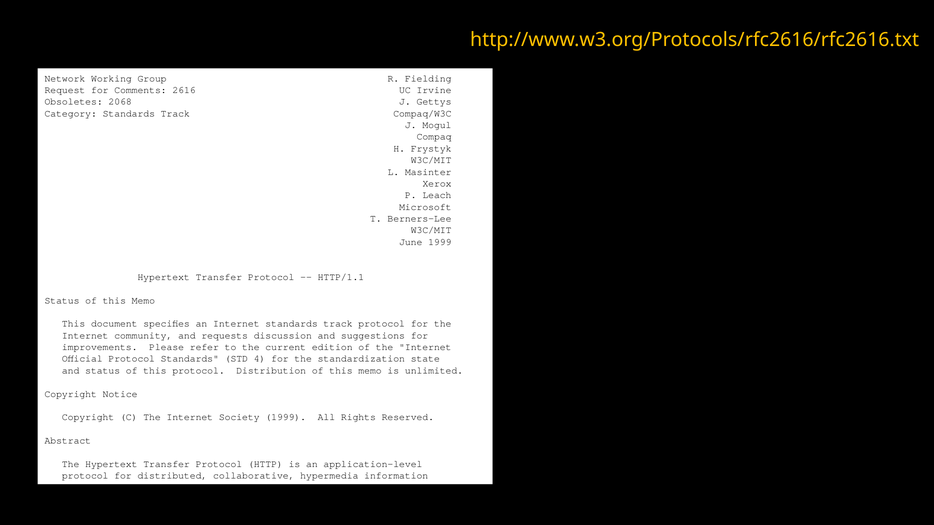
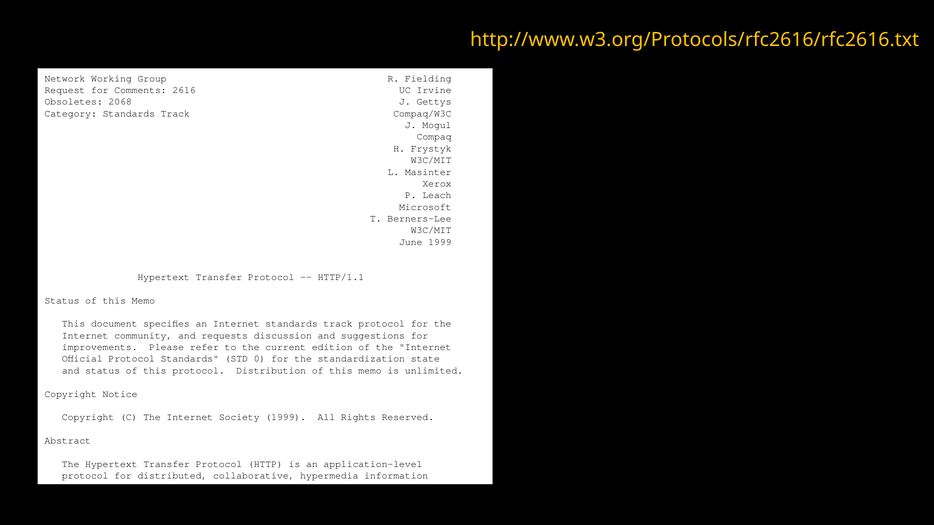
4: 4 -> 0 (260, 359)
